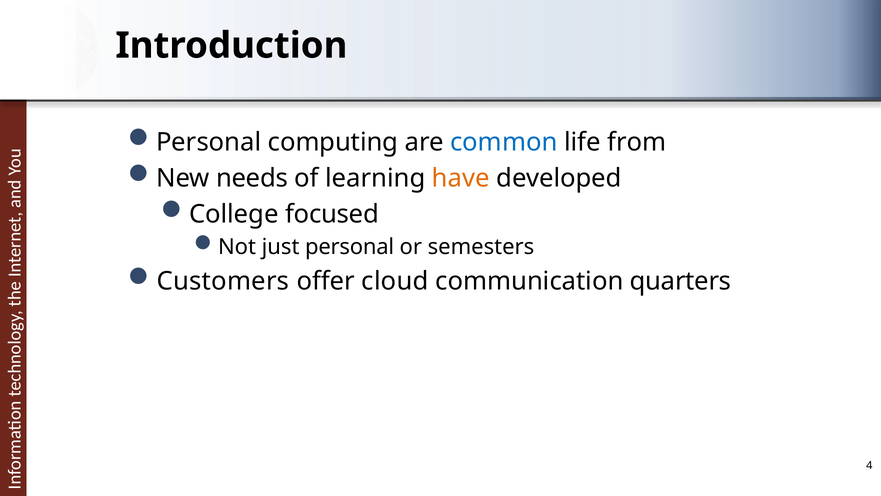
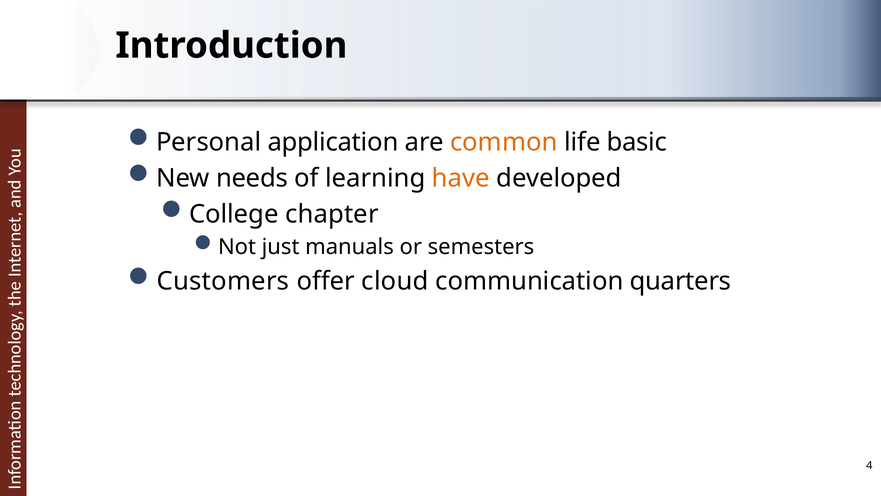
computing: computing -> application (333, 142)
common colour: blue -> orange (504, 142)
from: from -> basic (637, 142)
focused: focused -> chapter (332, 214)
just personal: personal -> manuals (350, 247)
